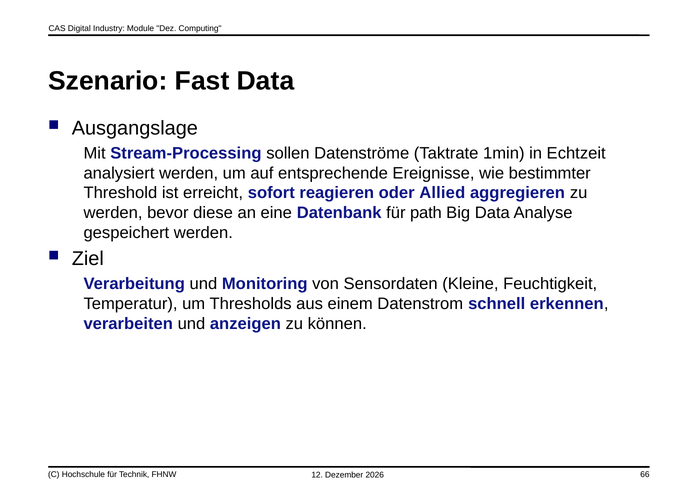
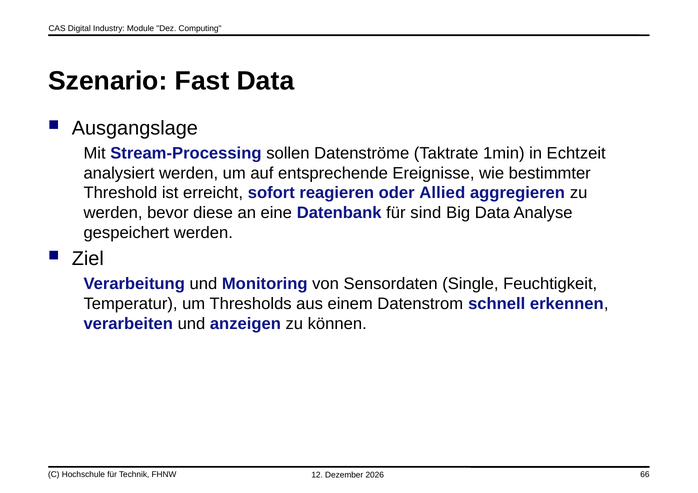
path: path -> sind (426, 213)
Kleine: Kleine -> Single (470, 284)
